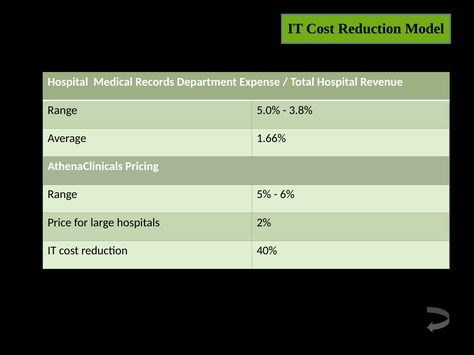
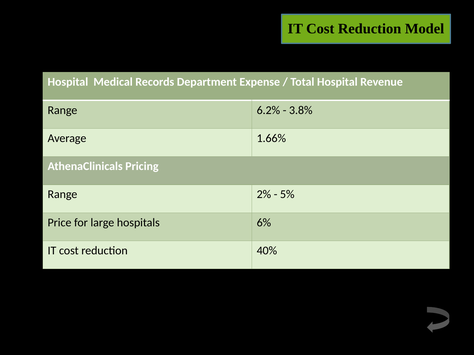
5.0%: 5.0% -> 6.2% (268, 110)
5%: 5% -> 2% (264, 195)
6%: 6% -> 5% (287, 195)
2%: 2% -> 6% (264, 223)
